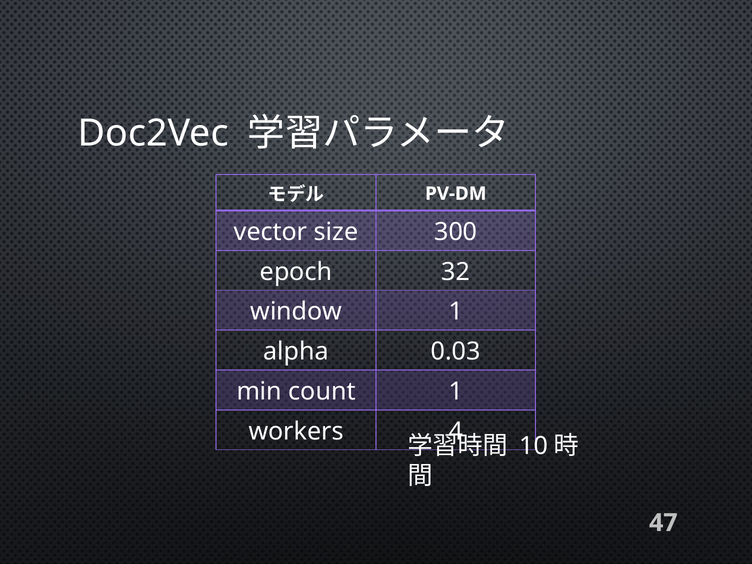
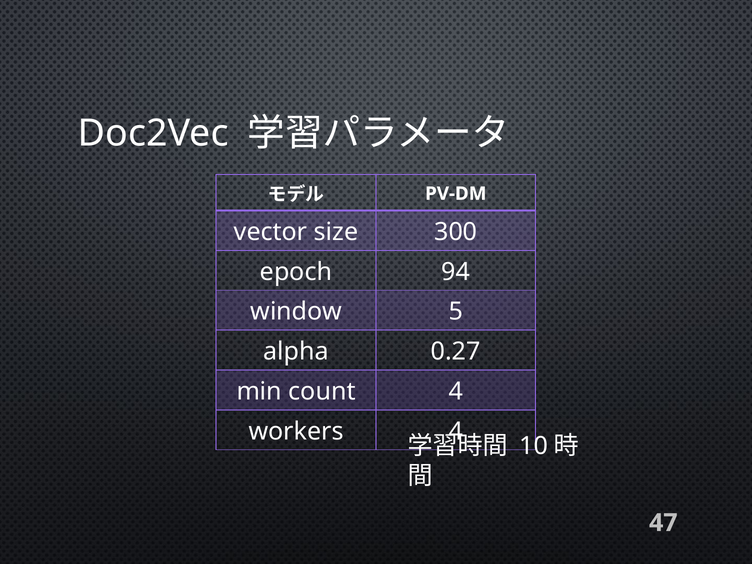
32: 32 -> 94 (456, 272)
window 1: 1 -> 5 (456, 312)
0.03: 0.03 -> 0.27 (456, 352)
count 1: 1 -> 4 (456, 391)
